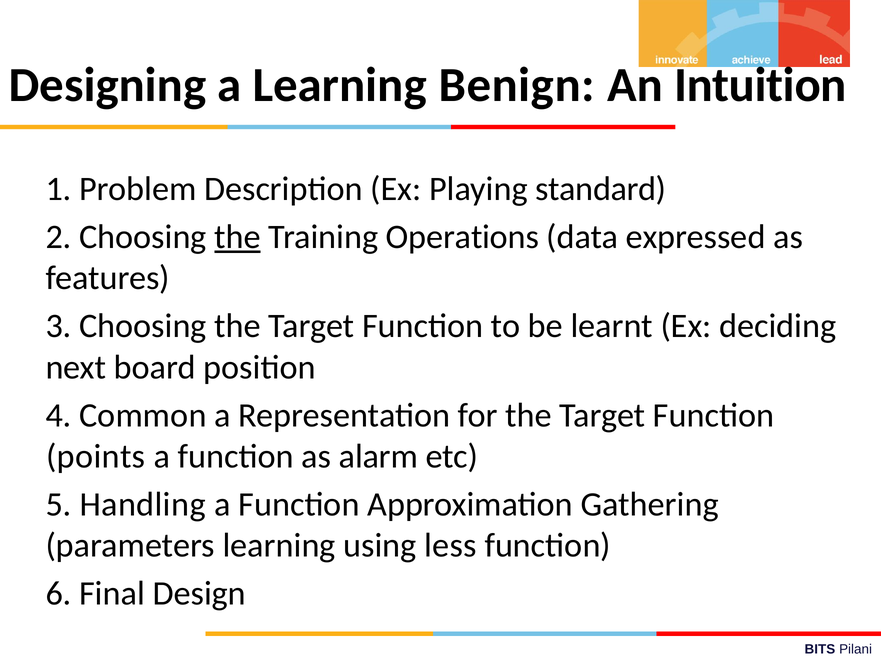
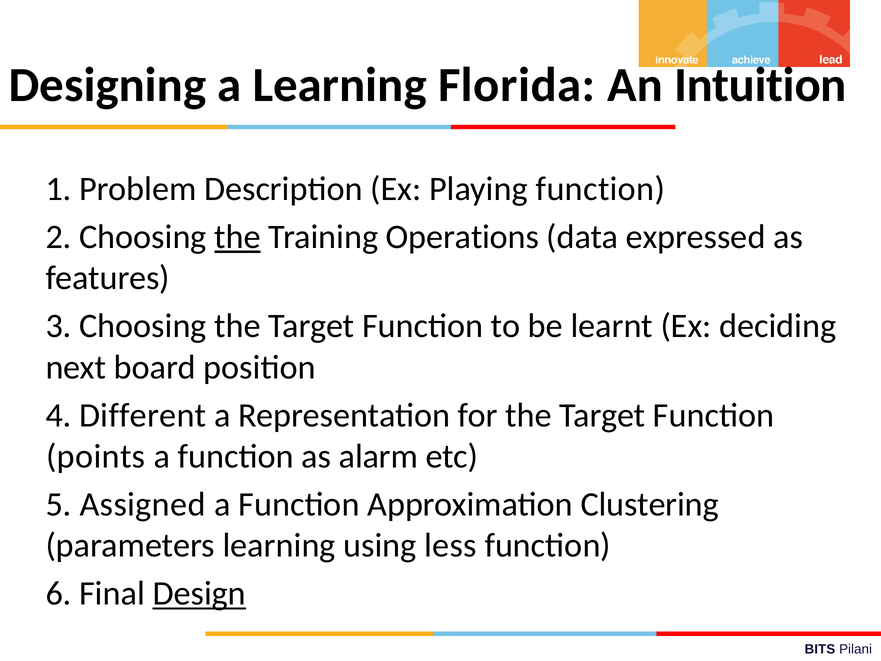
Benign: Benign -> Florida (517, 85)
Playing standard: standard -> function (600, 189)
Common: Common -> Different (143, 415)
Handling: Handling -> Assigned (143, 504)
Gathering: Gathering -> Clustering (650, 504)
Design underline: none -> present (199, 593)
